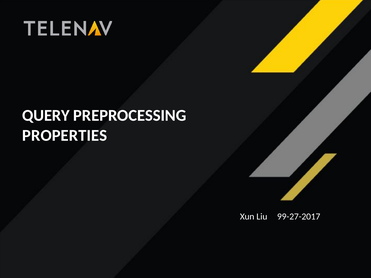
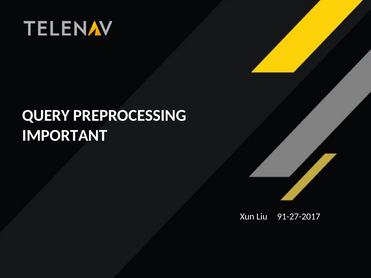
PROPERTIES: PROPERTIES -> IMPORTANT (65, 135)
99-27-2017: 99-27-2017 -> 91-27-2017 (299, 217)
